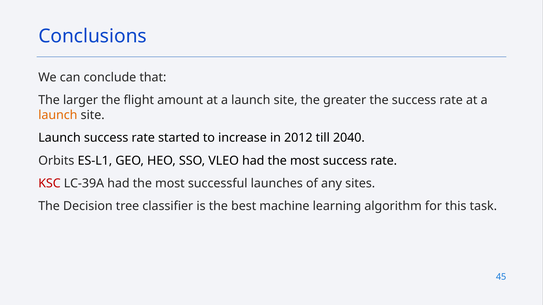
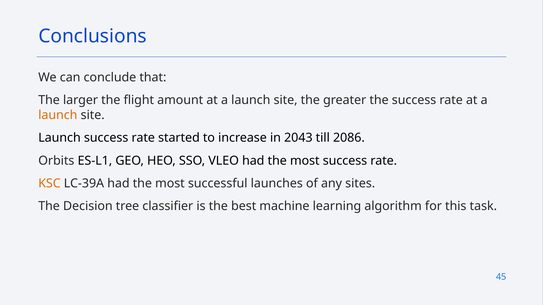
2012: 2012 -> 2043 (298, 138)
2040: 2040 -> 2086 (349, 138)
KSC colour: red -> orange (49, 184)
